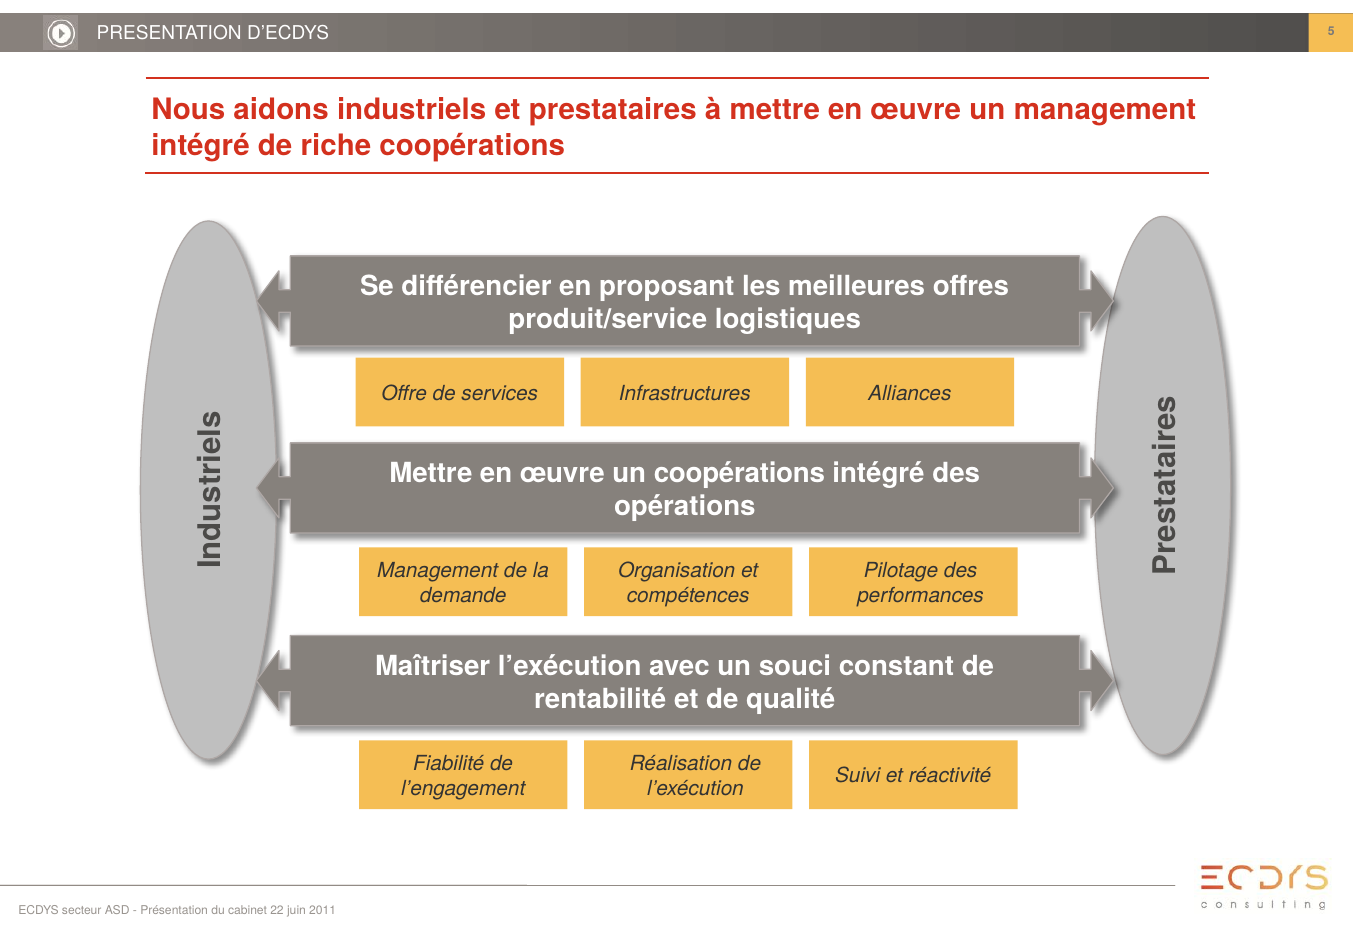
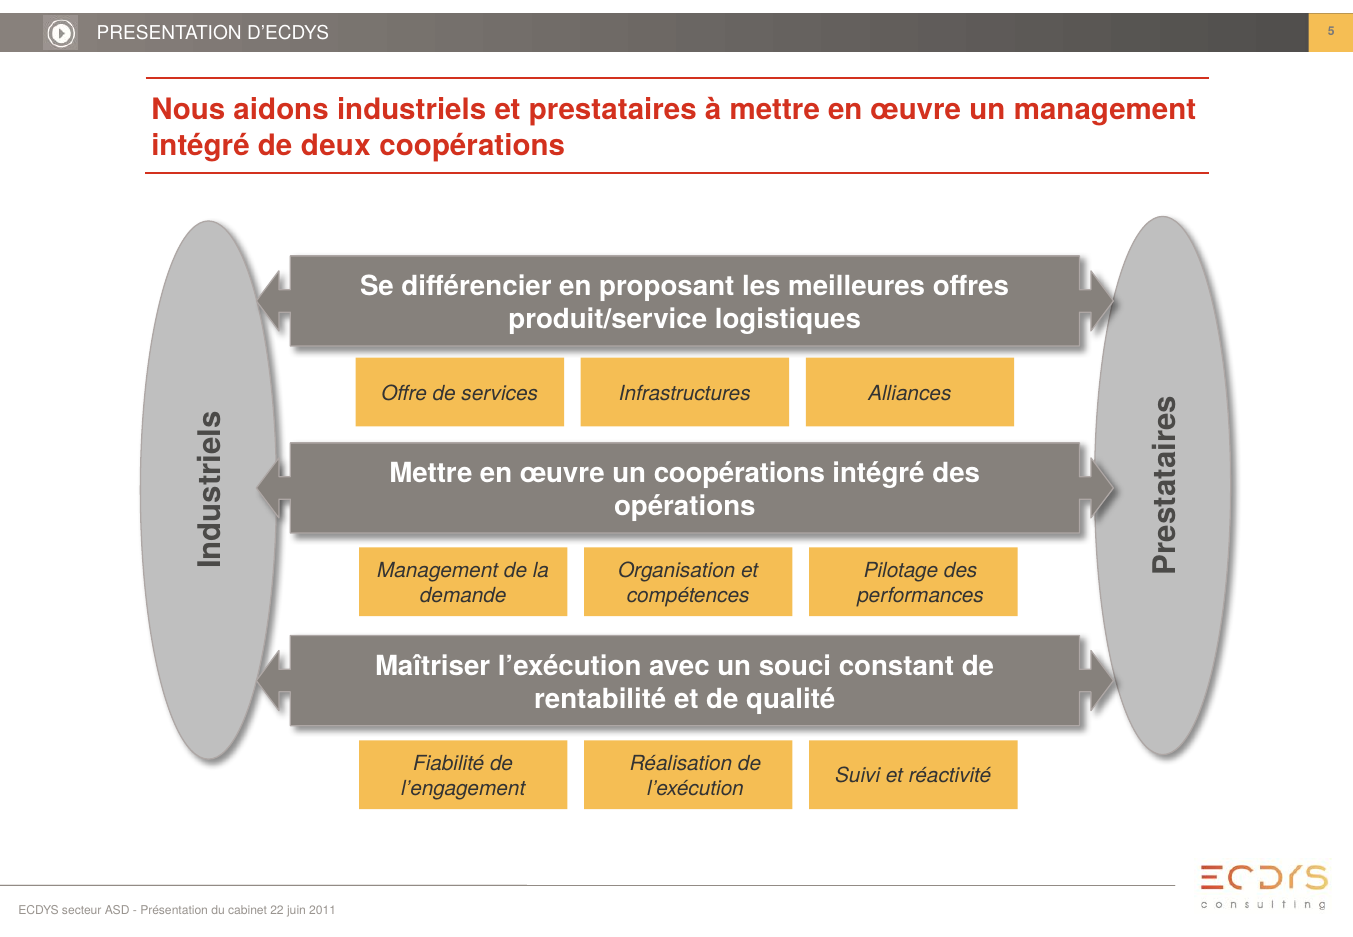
riche: riche -> deux (336, 145)
